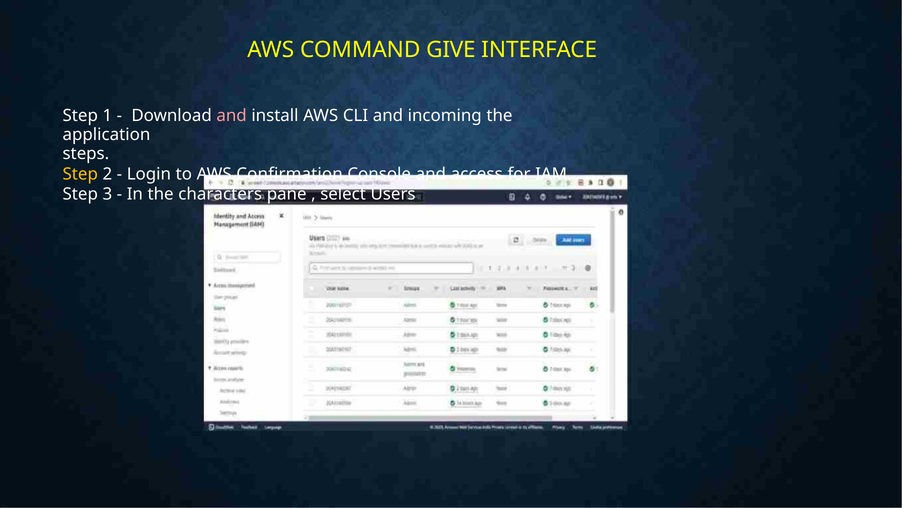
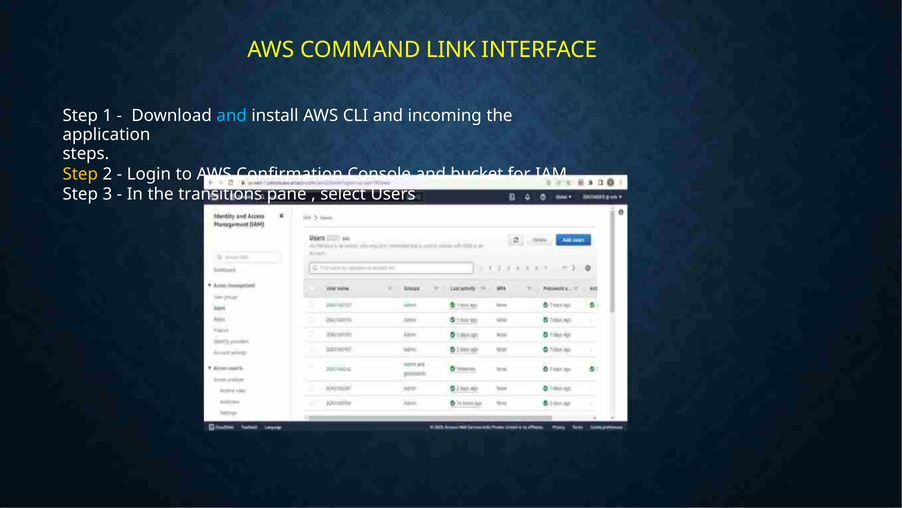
GIVE: GIVE -> LINK (451, 50)
and colour: pink -> light blue (232, 116)
access: access -> bucket (477, 174)
characters: characters -> transitions (220, 194)
